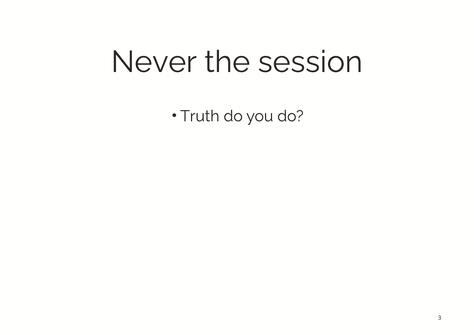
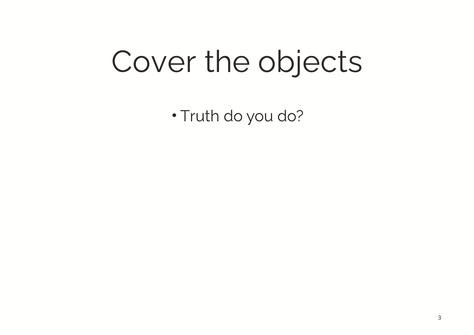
Never: Never -> Cover (154, 62)
session: session -> objects (310, 62)
